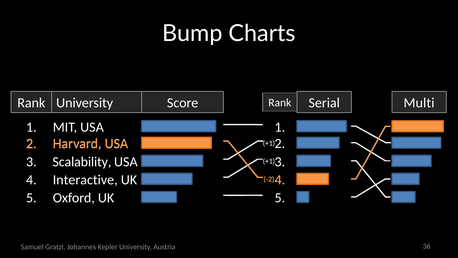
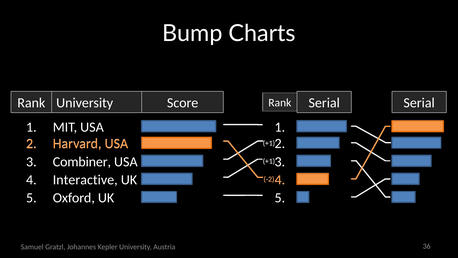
Score Multi: Multi -> Serial (419, 103)
Scalability: Scalability -> Combiner (82, 162)
